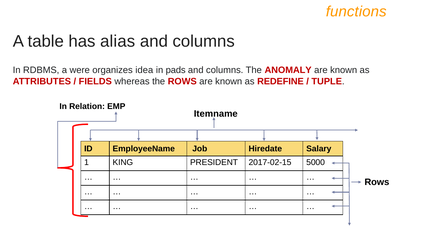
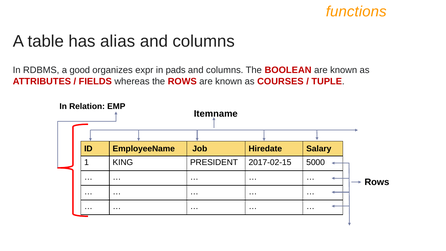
were: were -> good (80, 70)
idea: idea -> expr (144, 70)
ANOMALY: ANOMALY -> BOOLEAN (288, 70)
REDEFINE: REDEFINE -> COURSES (280, 81)
